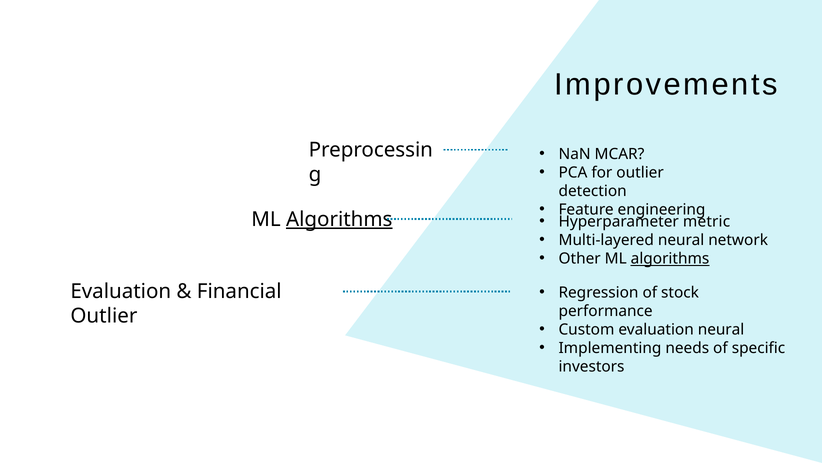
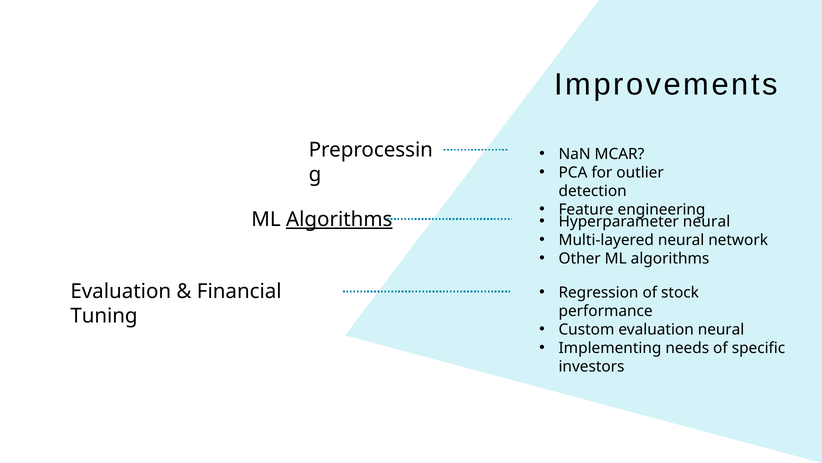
Hyperparameter metric: metric -> neural (707, 221)
algorithms underline: present -> none (670, 258)
Outlier: Outlier -> Tuning (104, 316)
